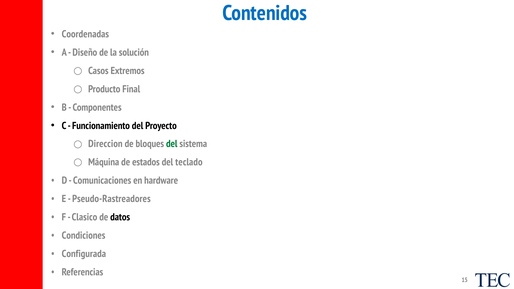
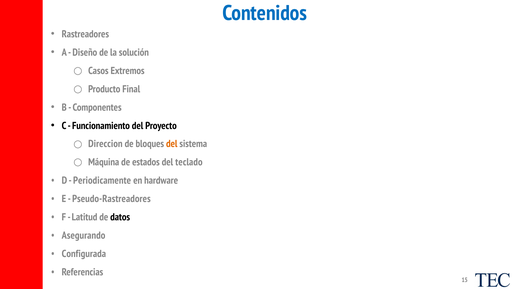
Coordenadas: Coordenadas -> Rastreadores (85, 34)
del colour: green -> orange (172, 144)
Comunicaciones: Comunicaciones -> Periodicamente (102, 181)
Clasico: Clasico -> Latitud (85, 217)
Condiciones: Condiciones -> Asegurando (84, 236)
